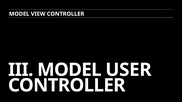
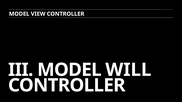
USER: USER -> WILL (128, 70)
